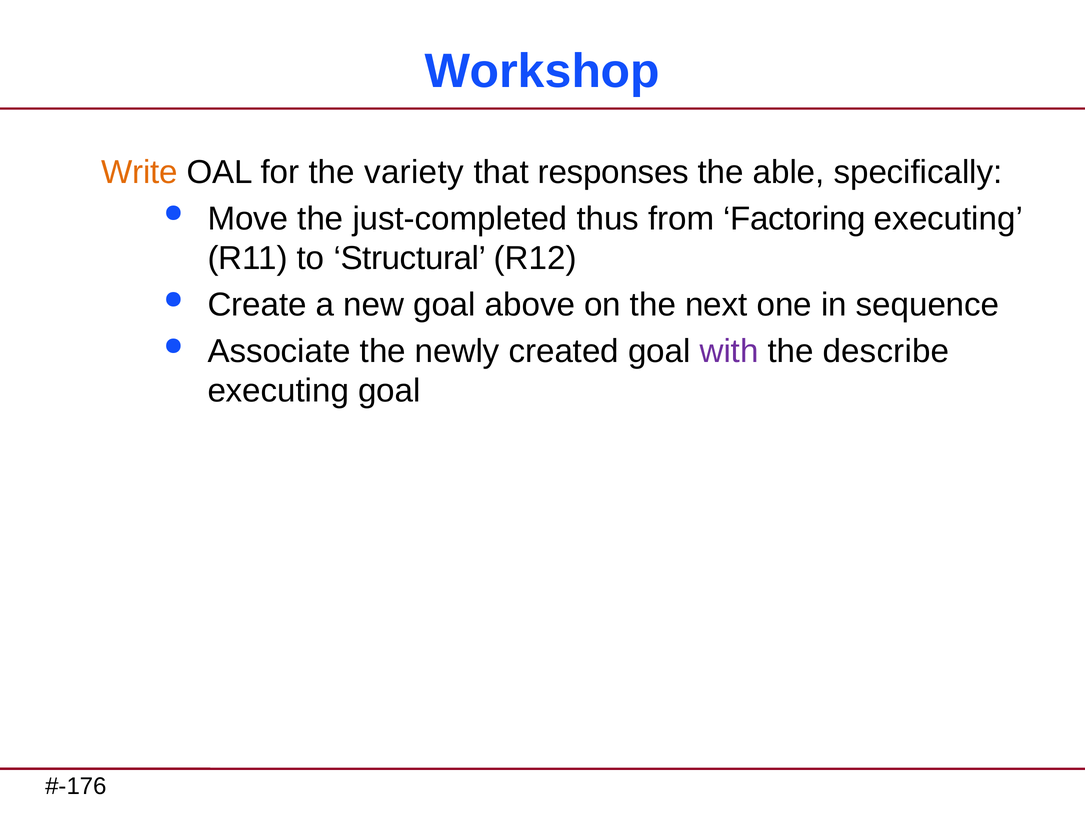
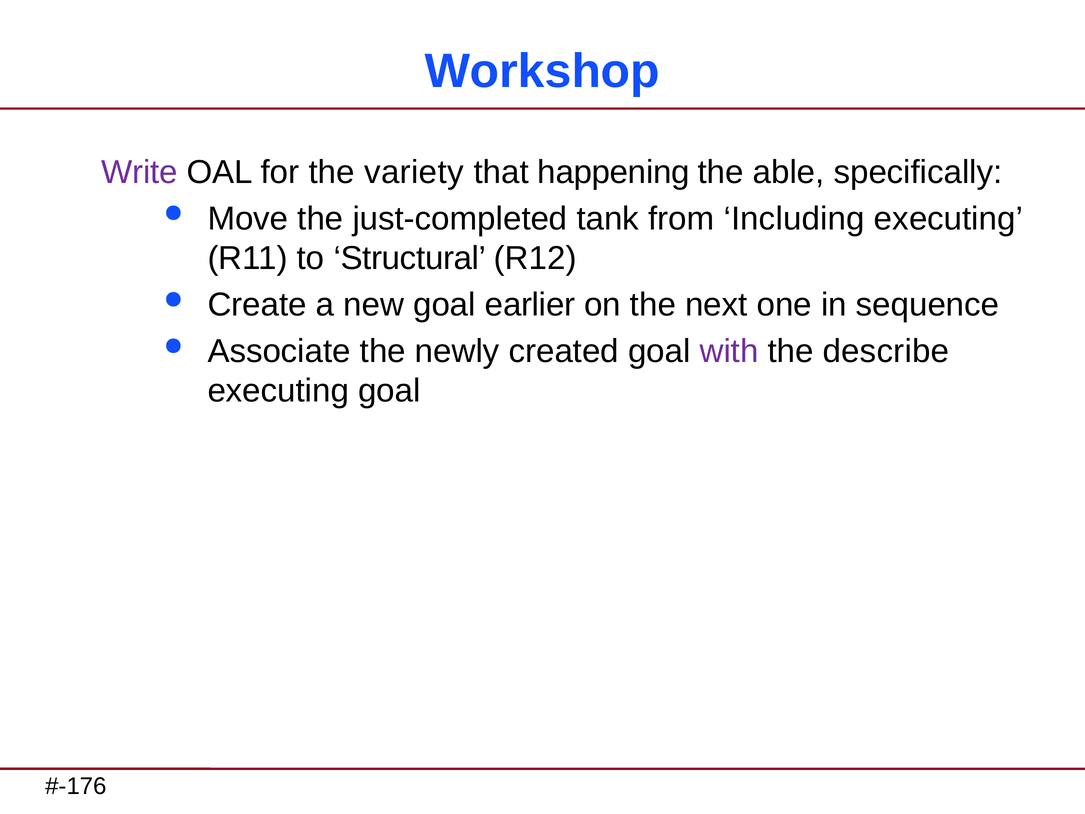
Write colour: orange -> purple (139, 172)
responses: responses -> happening (614, 172)
thus: thus -> tank (608, 219)
Factoring: Factoring -> Including (794, 219)
above: above -> earlier (530, 305)
